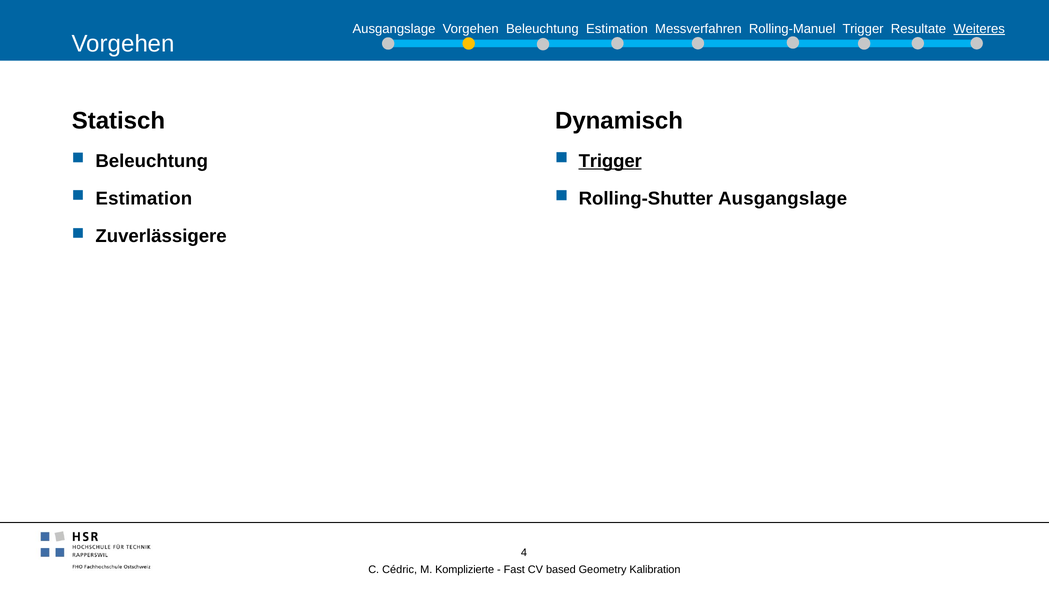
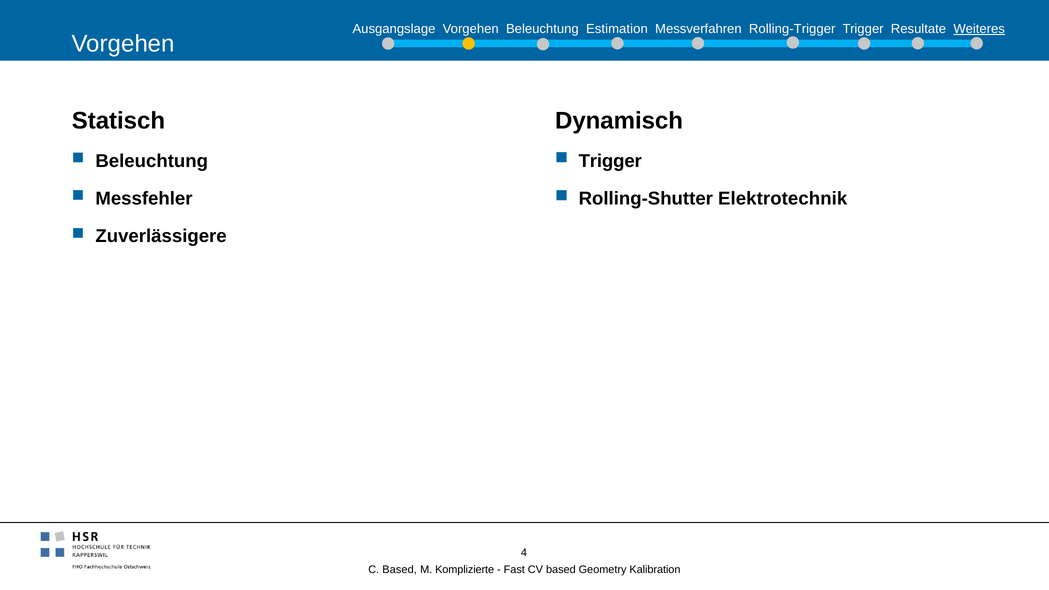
Rolling-Manuel: Rolling-Manuel -> Rolling-Trigger (792, 29)
Trigger underline: present -> none (610, 161)
Rolling-Shutter Ausgangslage: Ausgangslage -> Elektrotechnik (783, 199)
Estimation: Estimation -> Messfehler (144, 199)
C Cédric: Cédric -> Based (400, 570)
